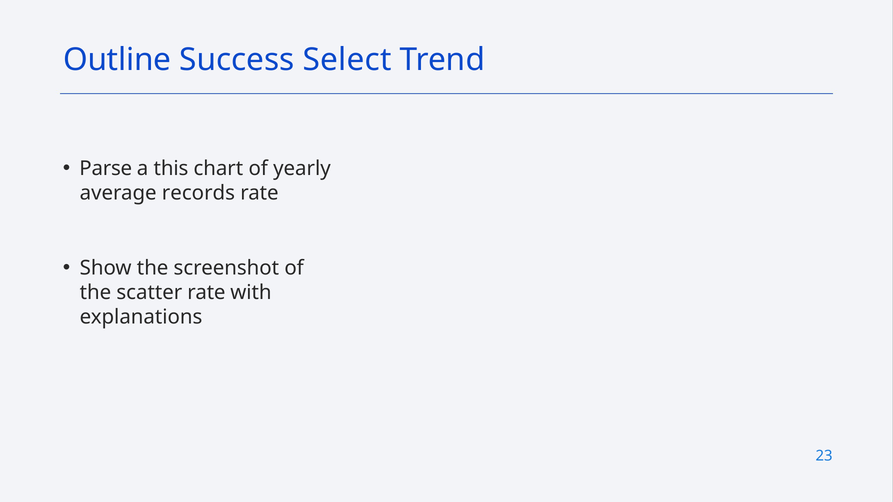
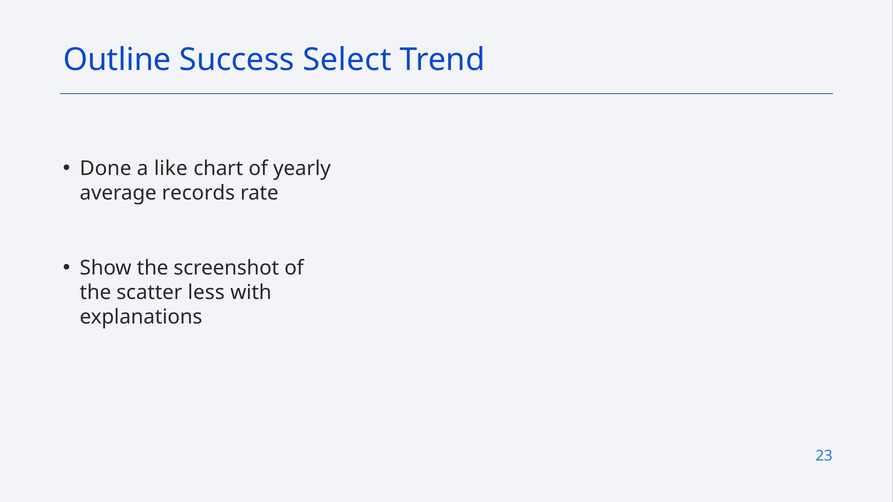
Parse: Parse -> Done (106, 169)
this: this -> like (171, 169)
scatter rate: rate -> less (206, 293)
